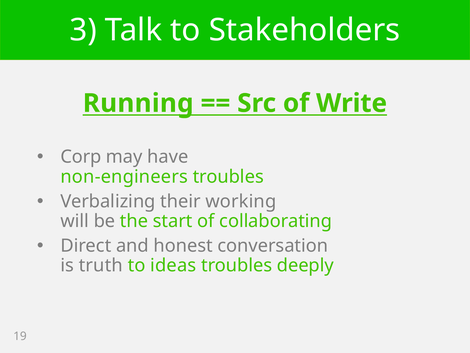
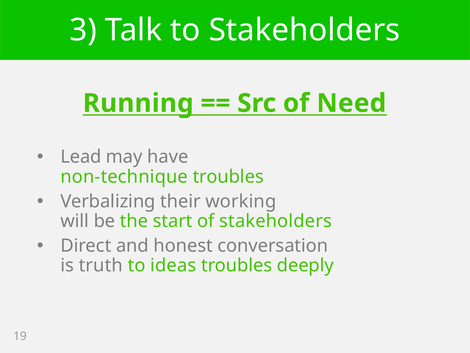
Write: Write -> Need (351, 103)
Corp: Corp -> Lead (81, 157)
non-engineers: non-engineers -> non-technique (124, 176)
of collaborating: collaborating -> stakeholders (276, 221)
